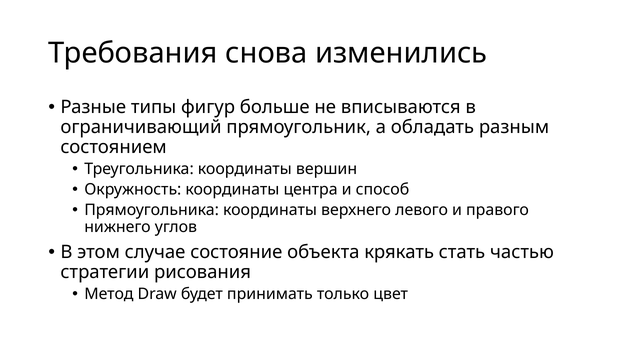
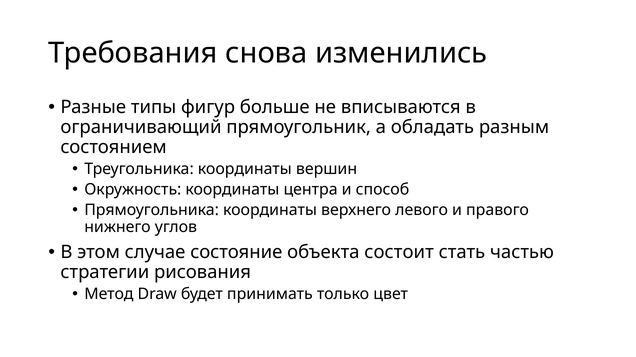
крякать: крякать -> состоит (399, 253)
